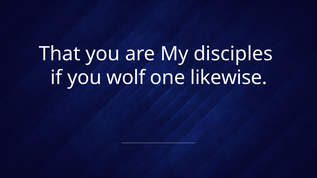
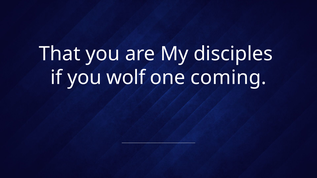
likewise: likewise -> coming (229, 78)
